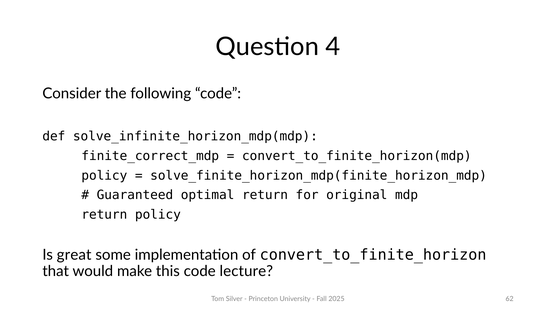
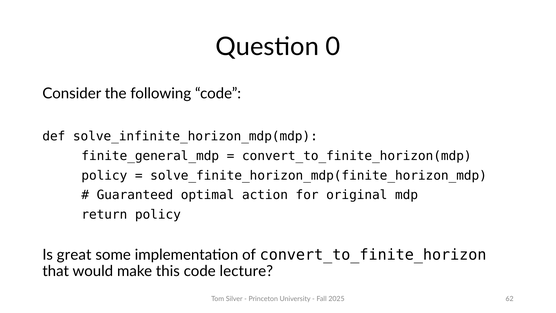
4: 4 -> 0 (333, 47)
finite_correct_mdp: finite_correct_mdp -> finite_general_mdp (150, 156)
optimal return: return -> action (265, 195)
